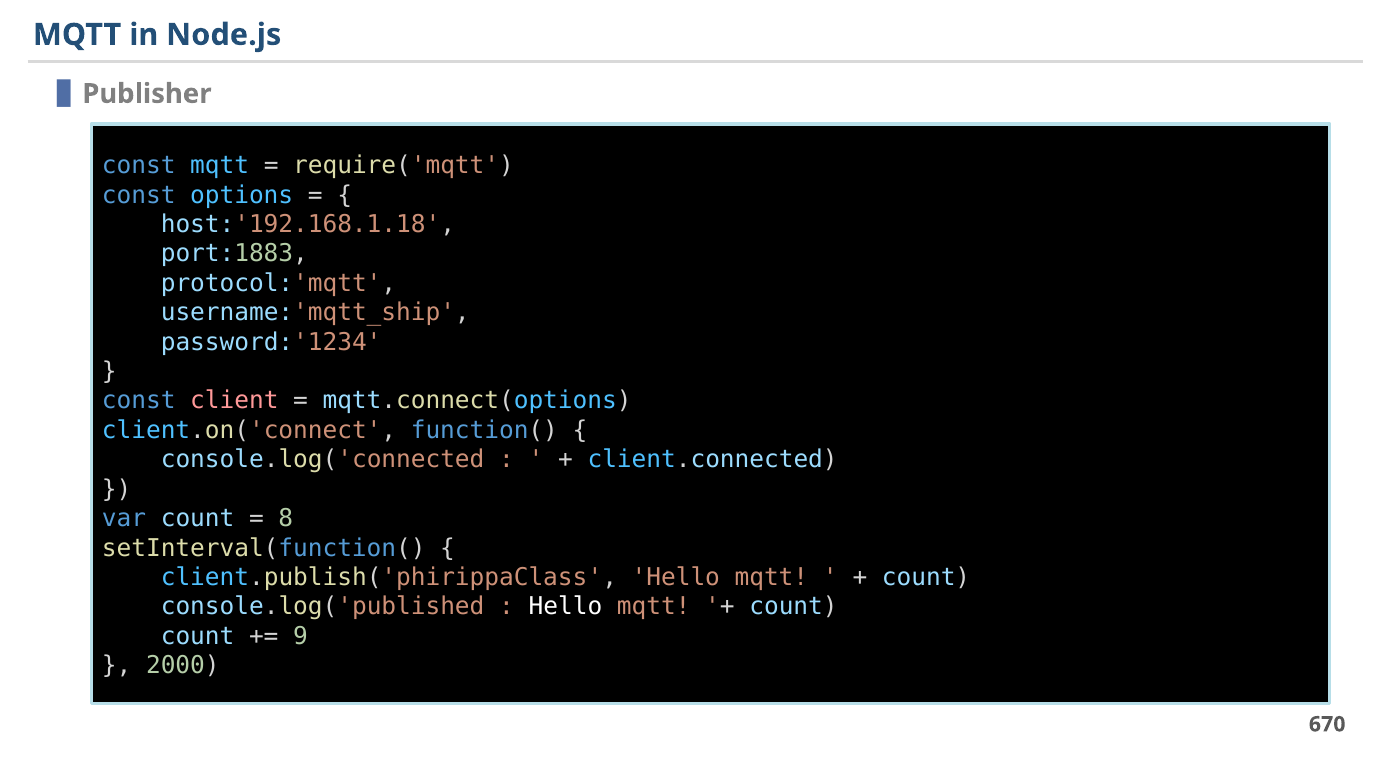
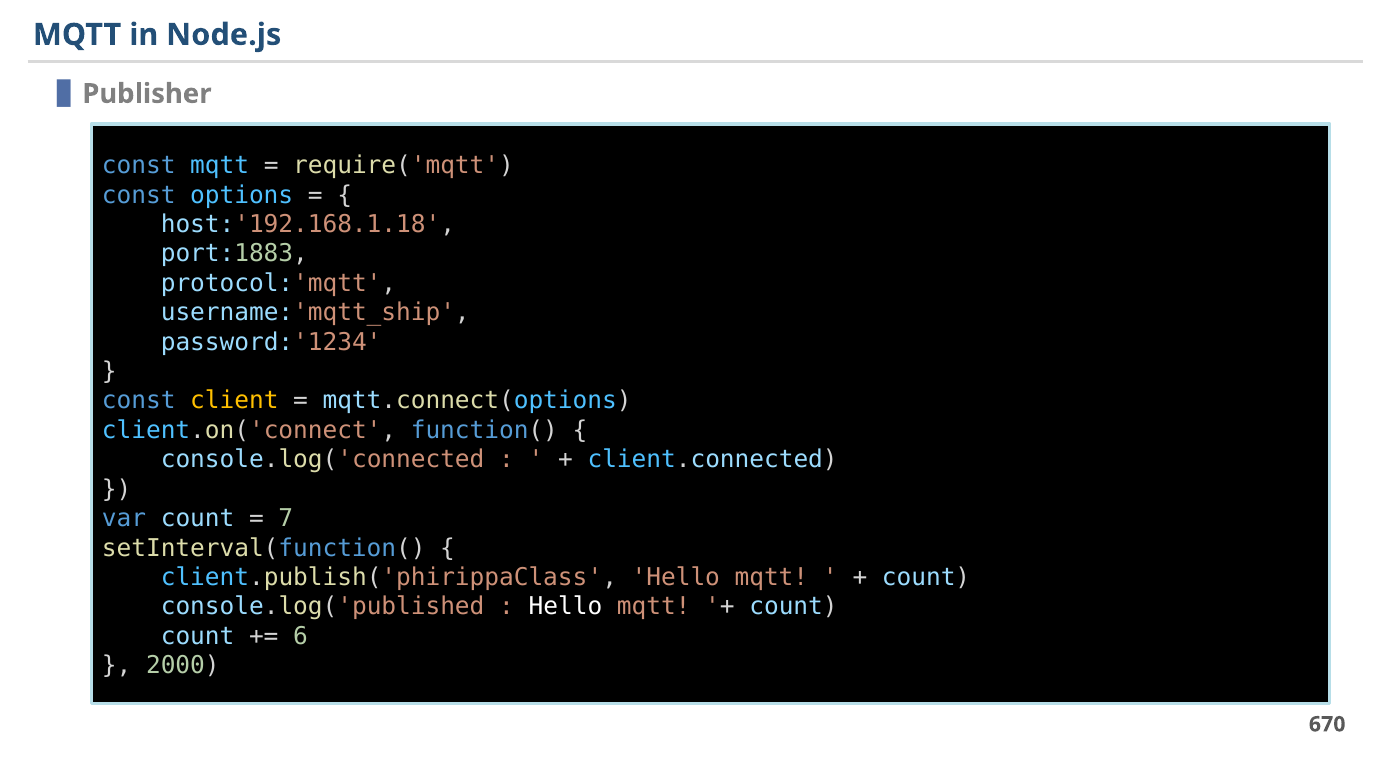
client colour: pink -> yellow (234, 401)
8: 8 -> 7 (286, 518)
9: 9 -> 6 (301, 636)
